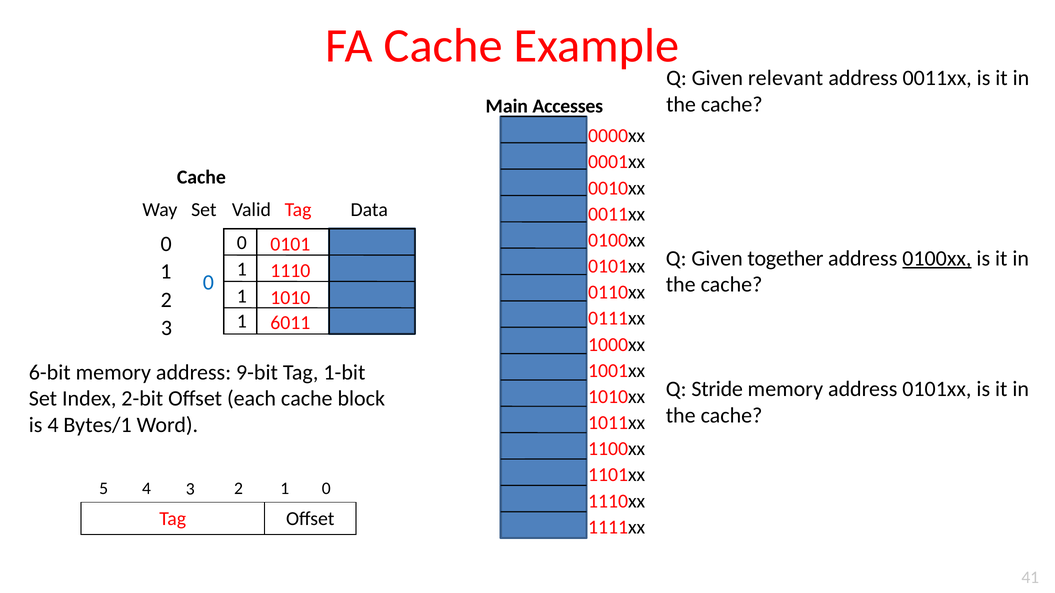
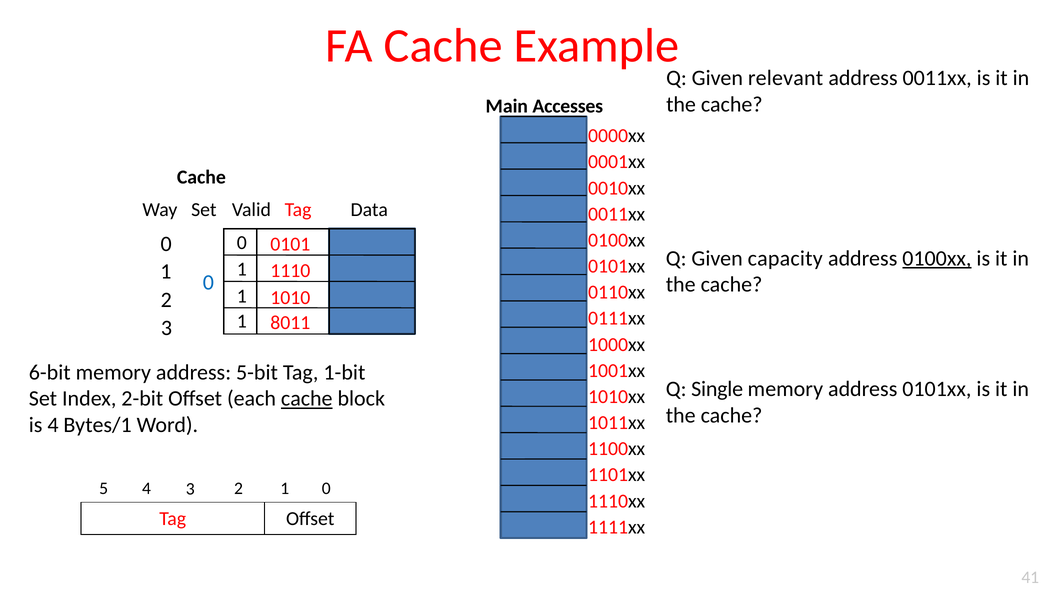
together: together -> capacity (785, 259)
6011: 6011 -> 8011 (290, 323)
9-bit: 9-bit -> 5-bit (257, 373)
Stride: Stride -> Single (717, 389)
cache underline: none -> present (307, 399)
